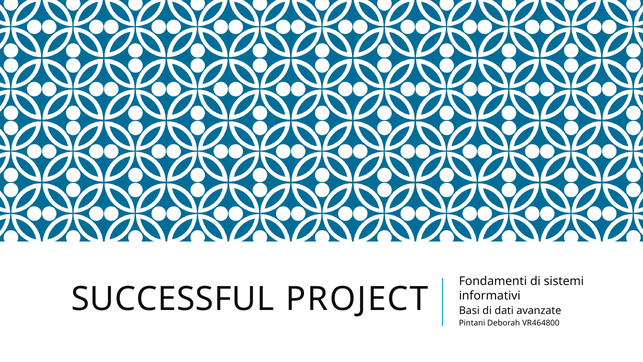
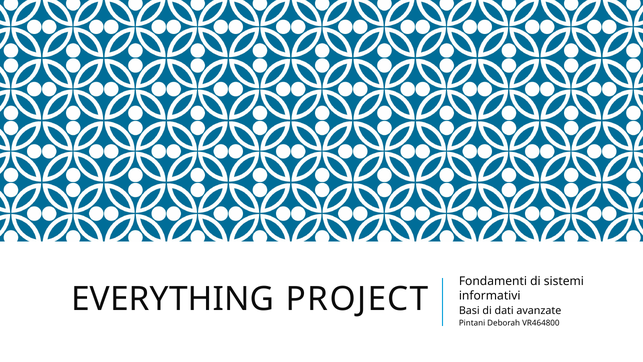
SUCCESSFUL: SUCCESSFUL -> EVERYTHING (173, 299)
